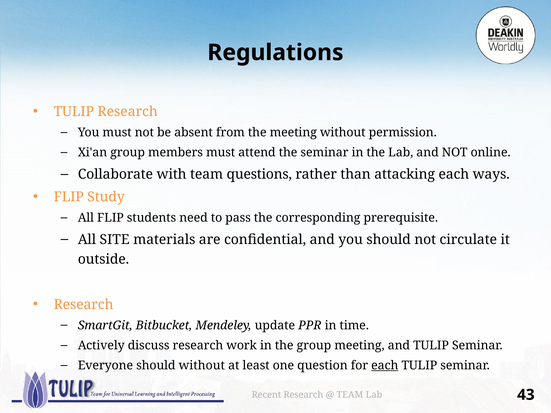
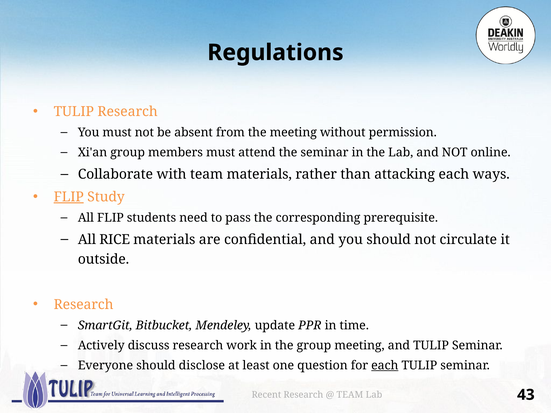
team questions: questions -> materials (259, 174)
FLIP underline: none -> present (69, 197)
SITE: SITE -> RICE (115, 240)
should without: without -> disclose (202, 366)
